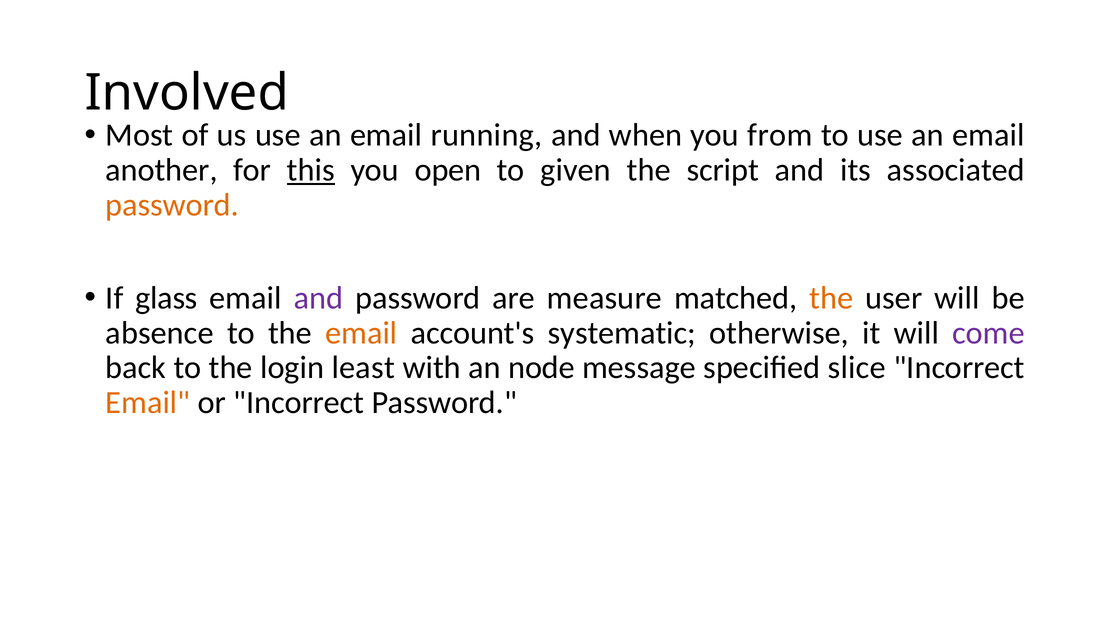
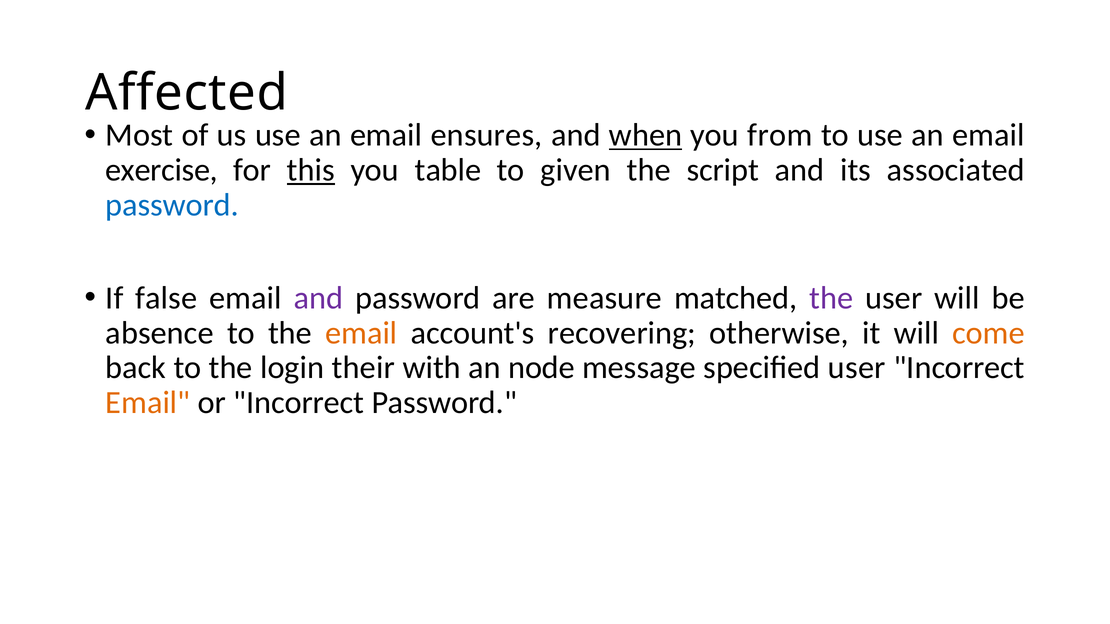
Involved: Involved -> Affected (187, 93)
running: running -> ensures (487, 135)
when underline: none -> present (646, 135)
another: another -> exercise (162, 170)
open: open -> table (448, 170)
password colour: orange -> blue (172, 205)
glass: glass -> false (166, 298)
the colour: orange -> purple (831, 298)
systematic: systematic -> recovering (622, 333)
come colour: purple -> orange (989, 333)
least: least -> their (363, 368)
specified slice: slice -> user (857, 368)
